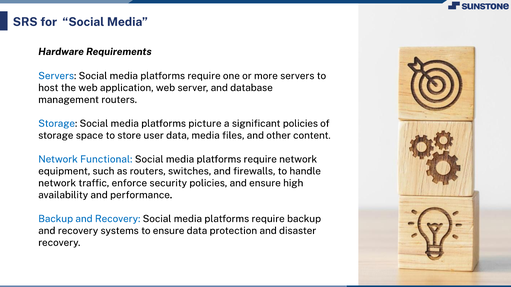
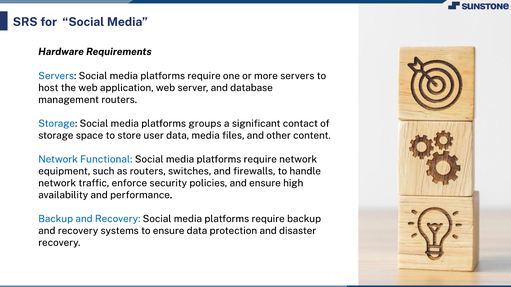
picture: picture -> groups (205, 124)
significant policies: policies -> contact (300, 124)
